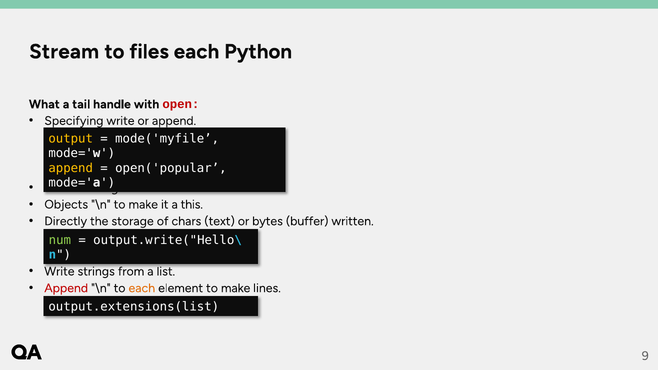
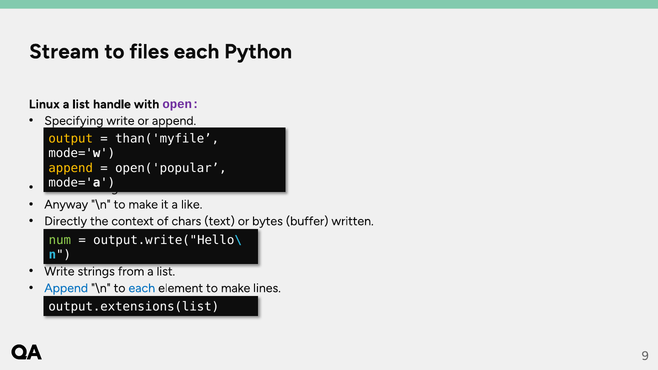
What: What -> Linux (44, 104)
tail: tail -> list (81, 104)
open colour: red -> purple (181, 104)
mode('myfile: mode('myfile -> than('myfile (167, 138)
Objects: Objects -> Anyway (66, 204)
this: this -> like (192, 204)
storage: storage -> context (133, 221)
Append colour: red -> blue (66, 288)
each colour: orange -> blue (142, 288)
